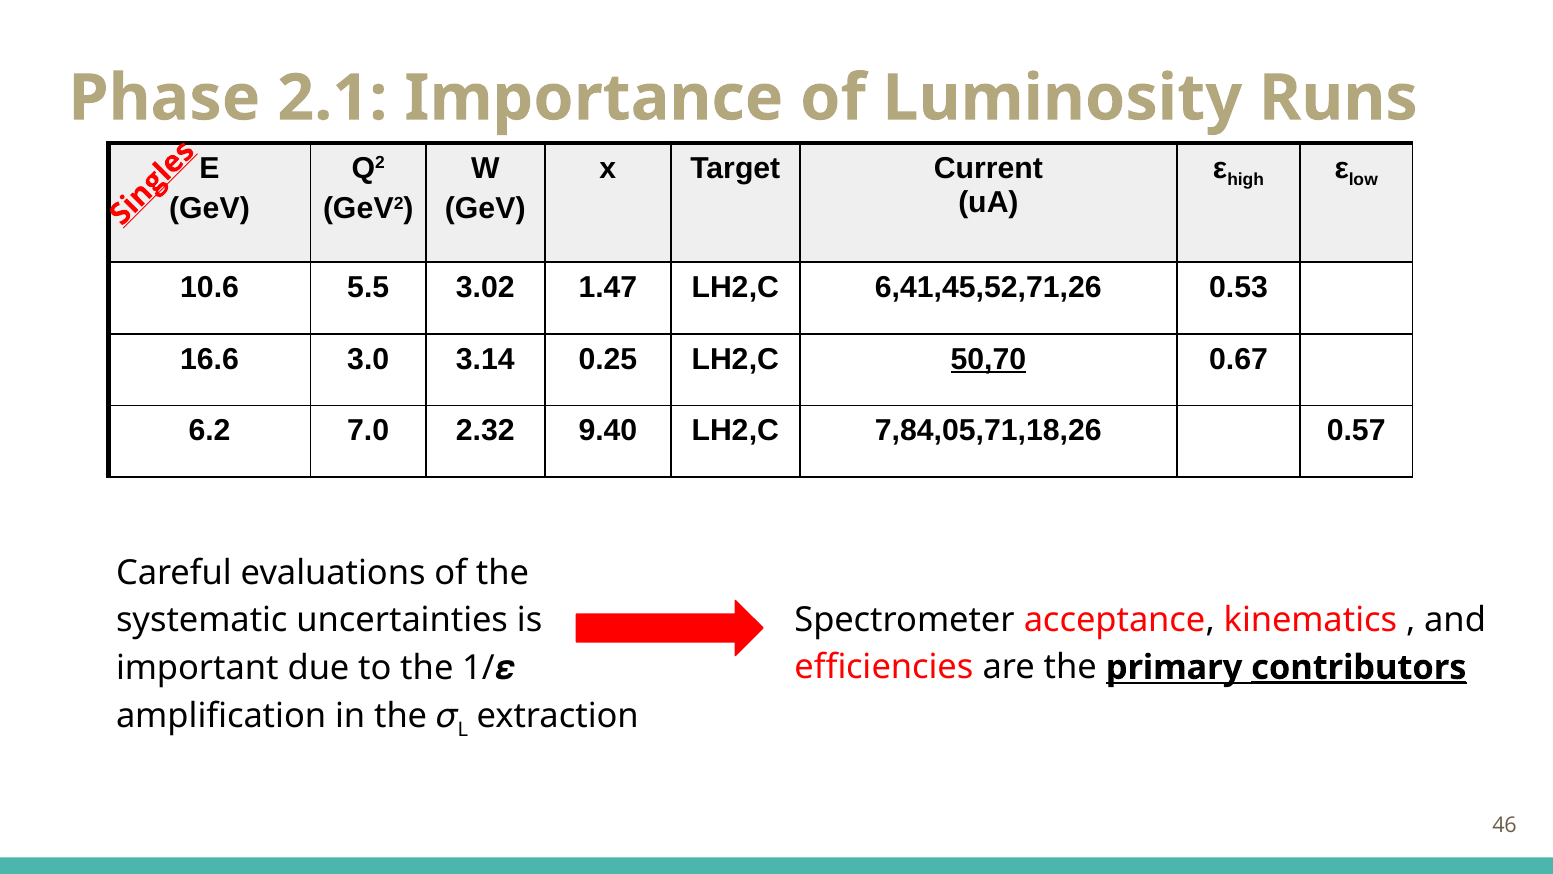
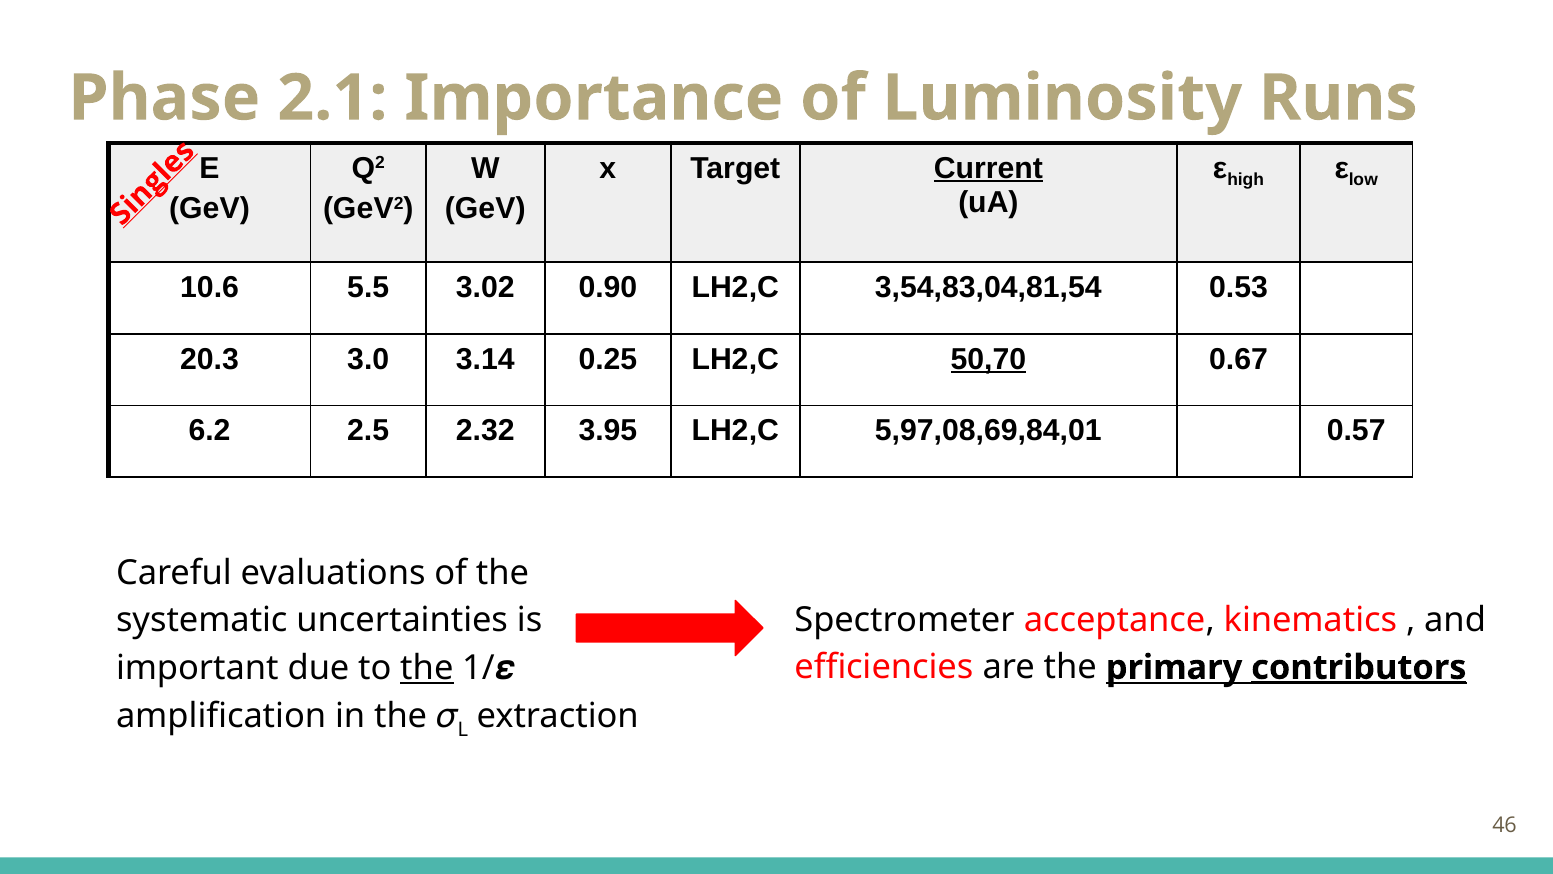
Current underline: none -> present (988, 168)
1.47: 1.47 -> 0.90 (608, 287)
6,41,45,52,71,26: 6,41,45,52,71,26 -> 3,54,83,04,81,54 (988, 287)
16.6: 16.6 -> 20.3 (210, 359)
7.0: 7.0 -> 2.5 (368, 431)
9.40: 9.40 -> 3.95 (608, 431)
7,84,05,71,18,26: 7,84,05,71,18,26 -> 5,97,08,69,84,01 (988, 431)
the underline: none -> present (427, 668)
